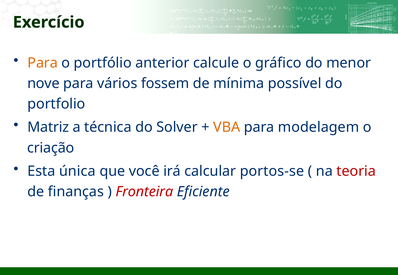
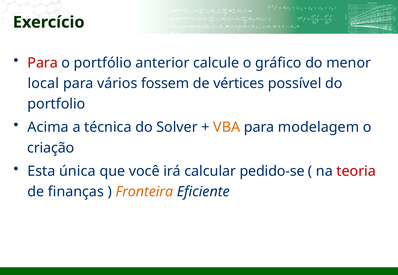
Para colour: orange -> red (43, 63)
nove: nove -> local (43, 84)
mínima: mínima -> vértices (239, 84)
Matriz: Matriz -> Acima (48, 128)
portos-se: portos-se -> pedido-se (272, 172)
Fronteira colour: red -> orange (144, 192)
